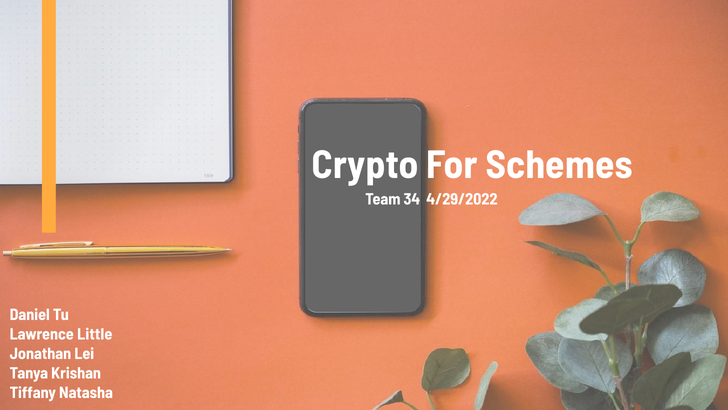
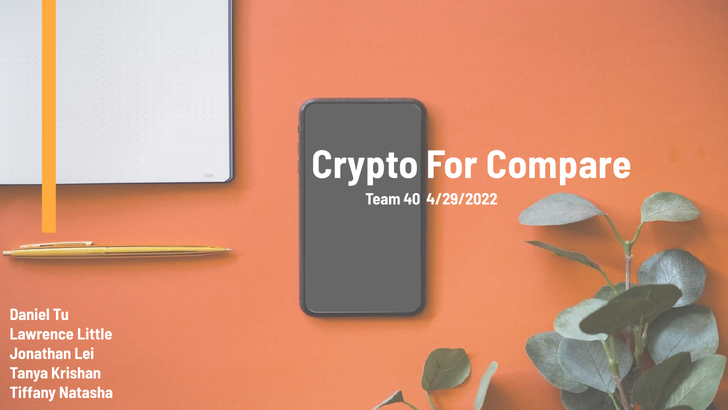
Schemes: Schemes -> Compare (559, 165)
34: 34 -> 40 (412, 199)
